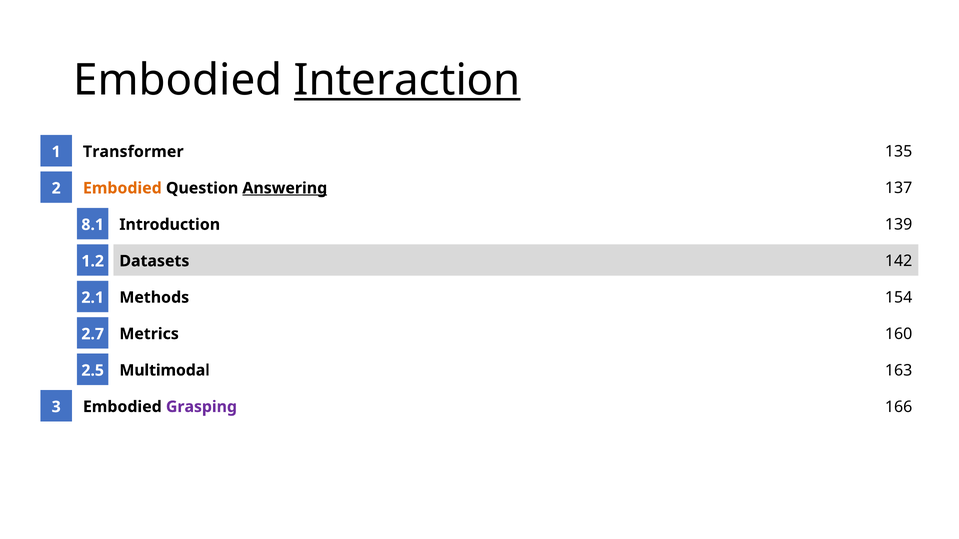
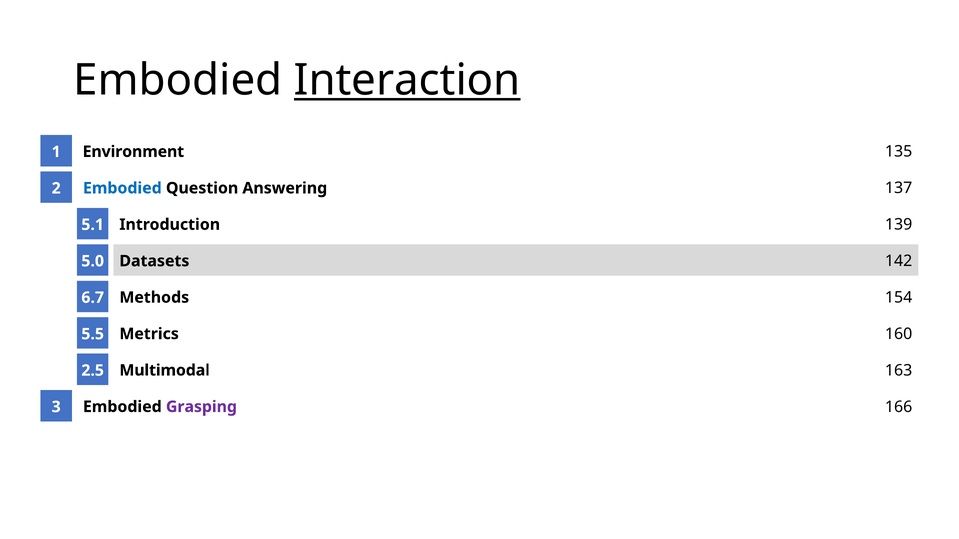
Transformer: Transformer -> Environment (133, 152)
Embodied colour: orange -> blue (122, 188)
Answering underline: present -> none (285, 188)
8.1: 8.1 -> 5.1 (93, 225)
1.2: 1.2 -> 5.0 (93, 261)
2.1: 2.1 -> 6.7 (93, 298)
2.7: 2.7 -> 5.5 (93, 334)
